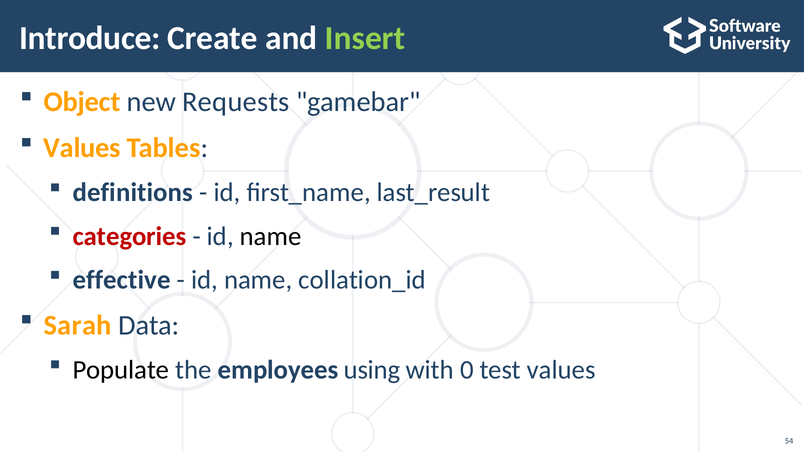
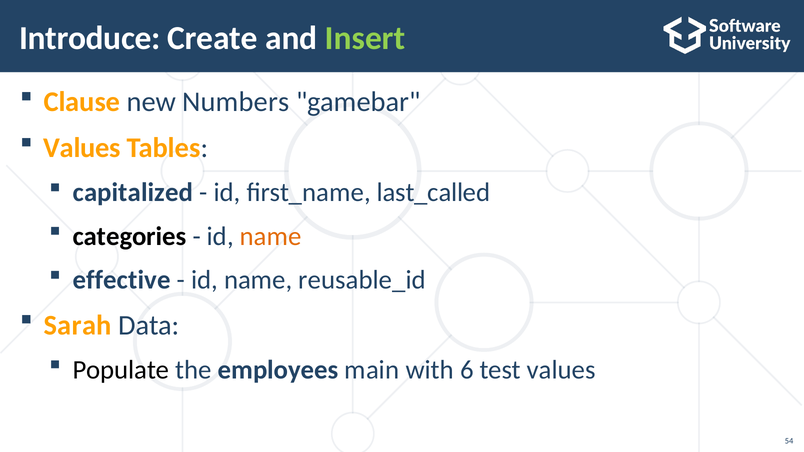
Object: Object -> Clause (82, 102)
Requests: Requests -> Numbers (236, 102)
definitions: definitions -> capitalized (133, 193)
last_result: last_result -> last_called (433, 193)
categories colour: red -> black (130, 236)
name colour: black -> orange (271, 236)
collation_id: collation_id -> reusable_id (362, 280)
using: using -> main (372, 370)
0: 0 -> 6 (467, 370)
